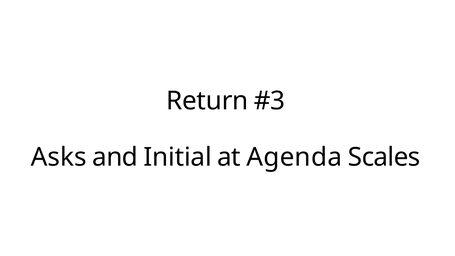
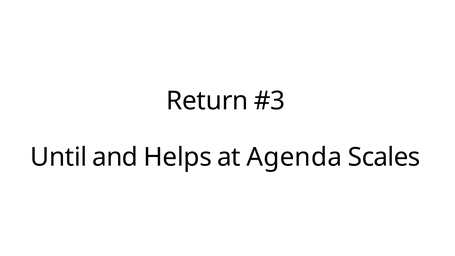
Asks: Asks -> Until (59, 157)
Initial: Initial -> Helps (178, 157)
